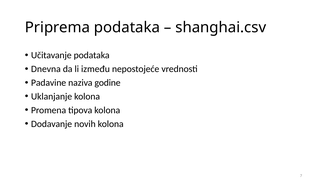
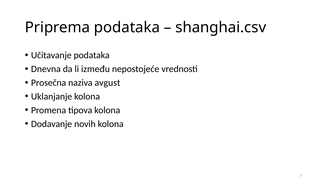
Padavine: Padavine -> Prosečna (49, 83)
godine: godine -> avgust (107, 83)
